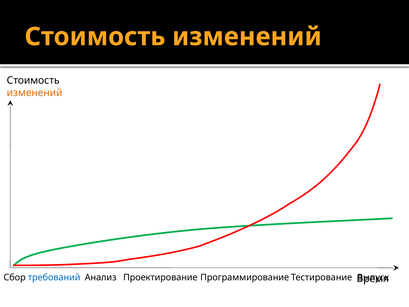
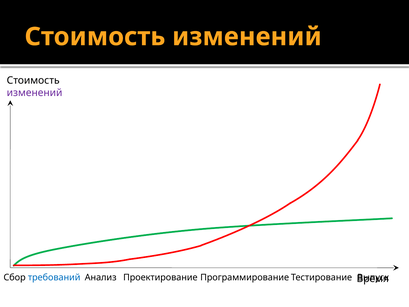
изменений colour: orange -> purple (35, 93)
